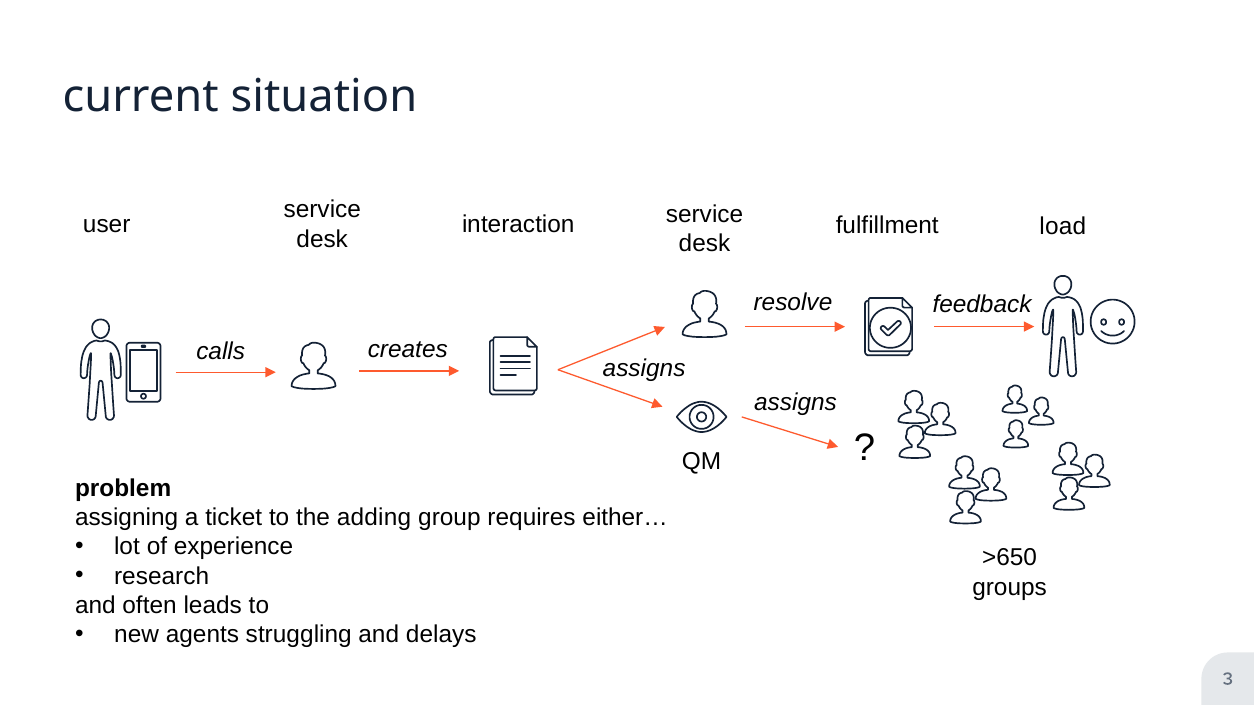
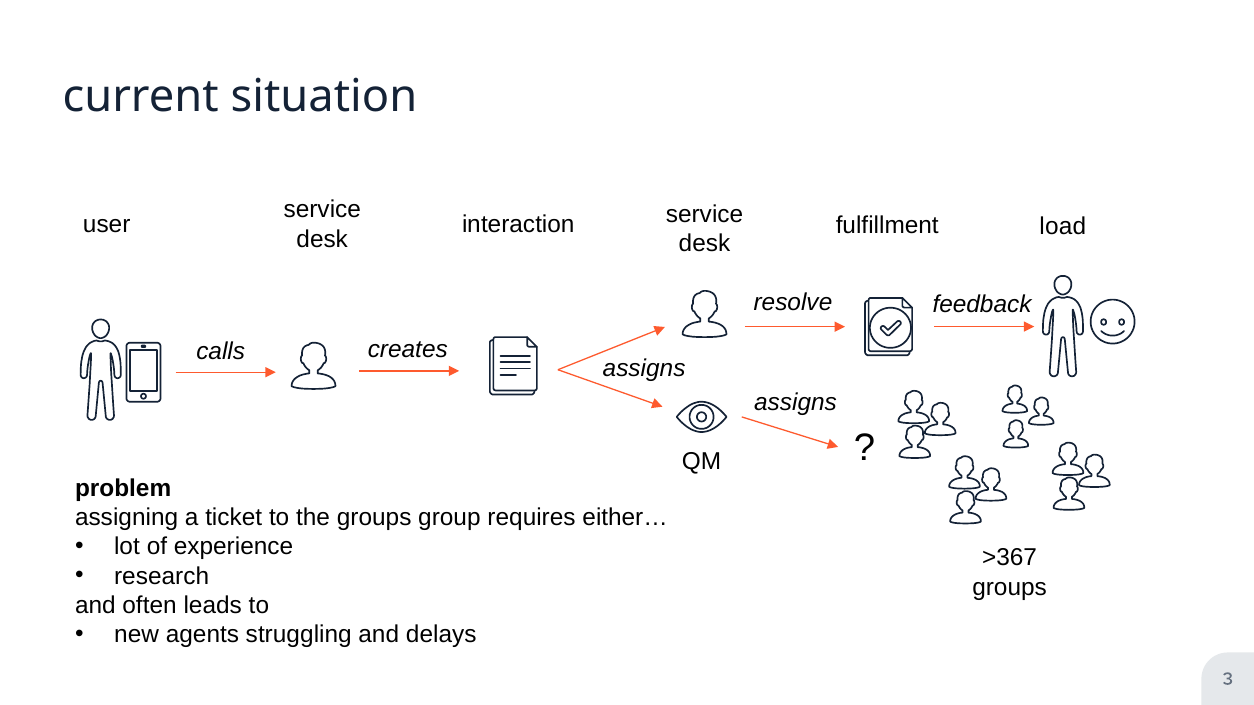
the adding: adding -> groups (374, 518)
>650: >650 -> >367 (1010, 558)
